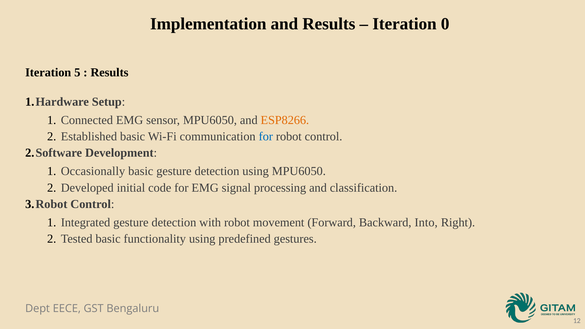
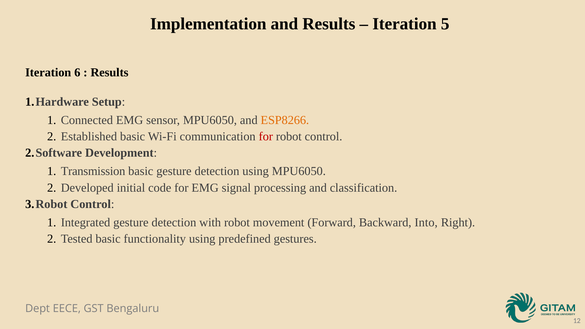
0: 0 -> 5 (445, 24)
5: 5 -> 6 (77, 72)
for colour: blue -> red (266, 137)
Occasionally: Occasionally -> Transmission (93, 171)
